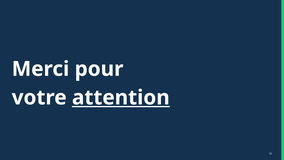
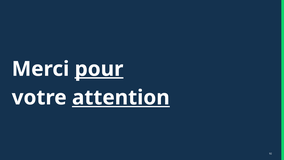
pour underline: none -> present (99, 69)
